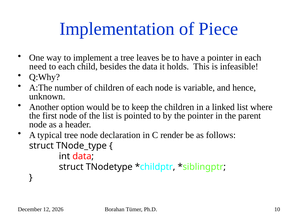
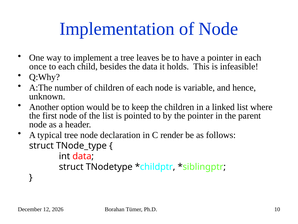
of Piece: Piece -> Node (218, 29)
need: need -> once (38, 66)
